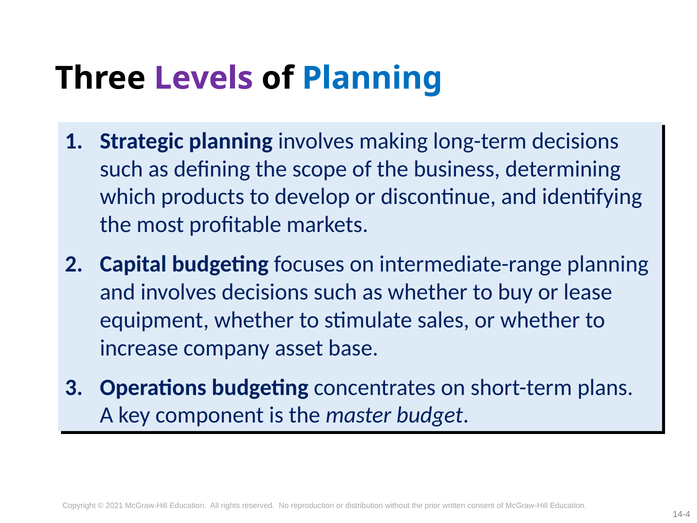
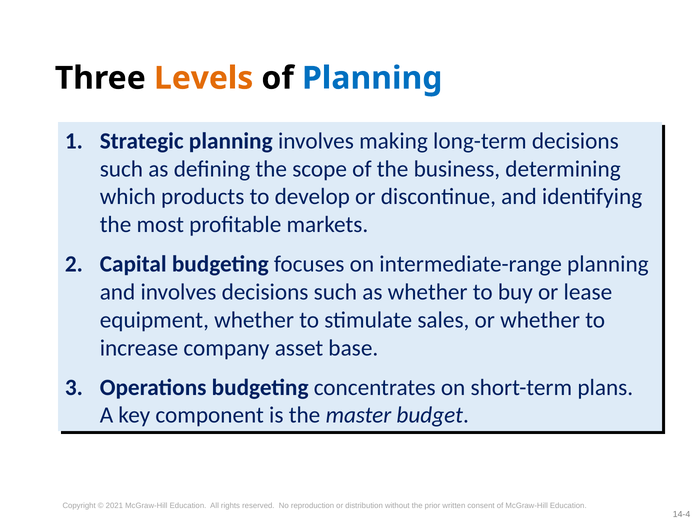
Levels colour: purple -> orange (204, 78)
